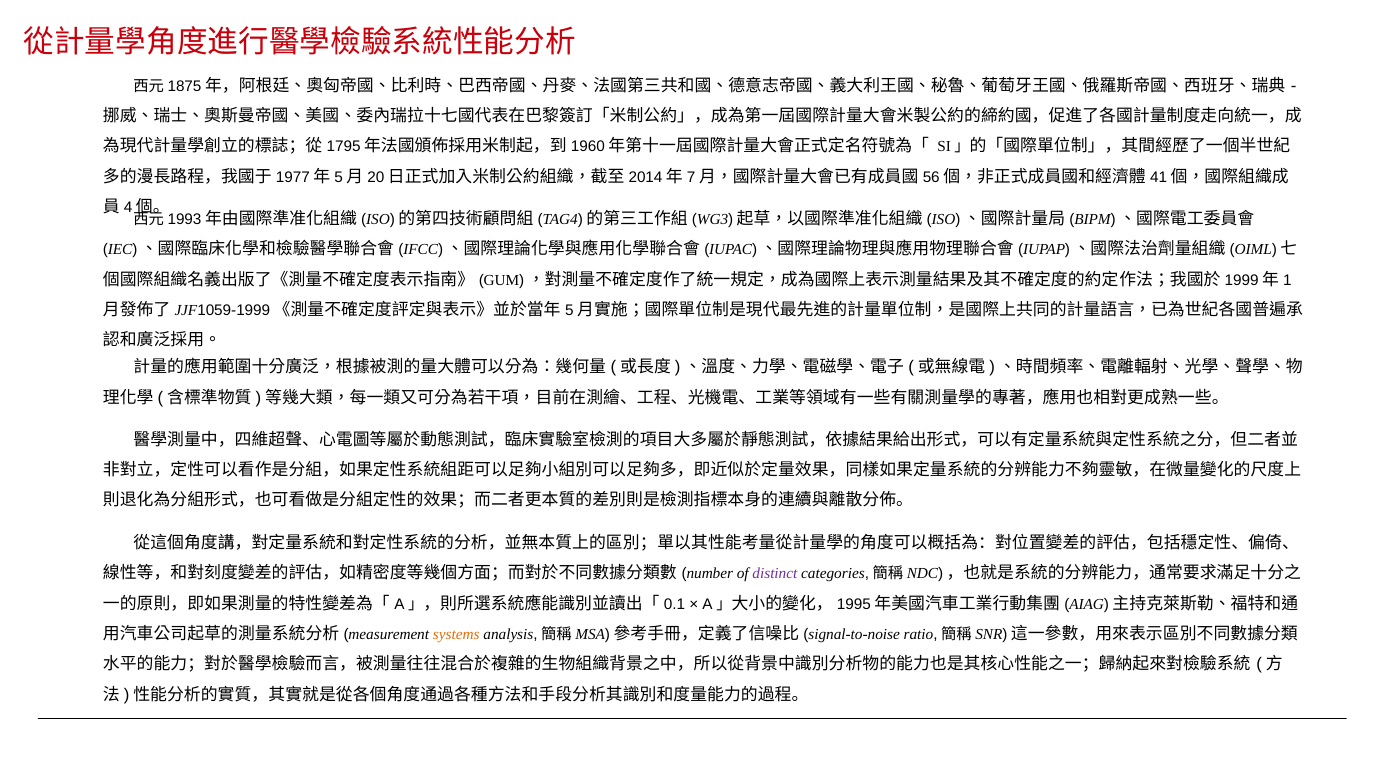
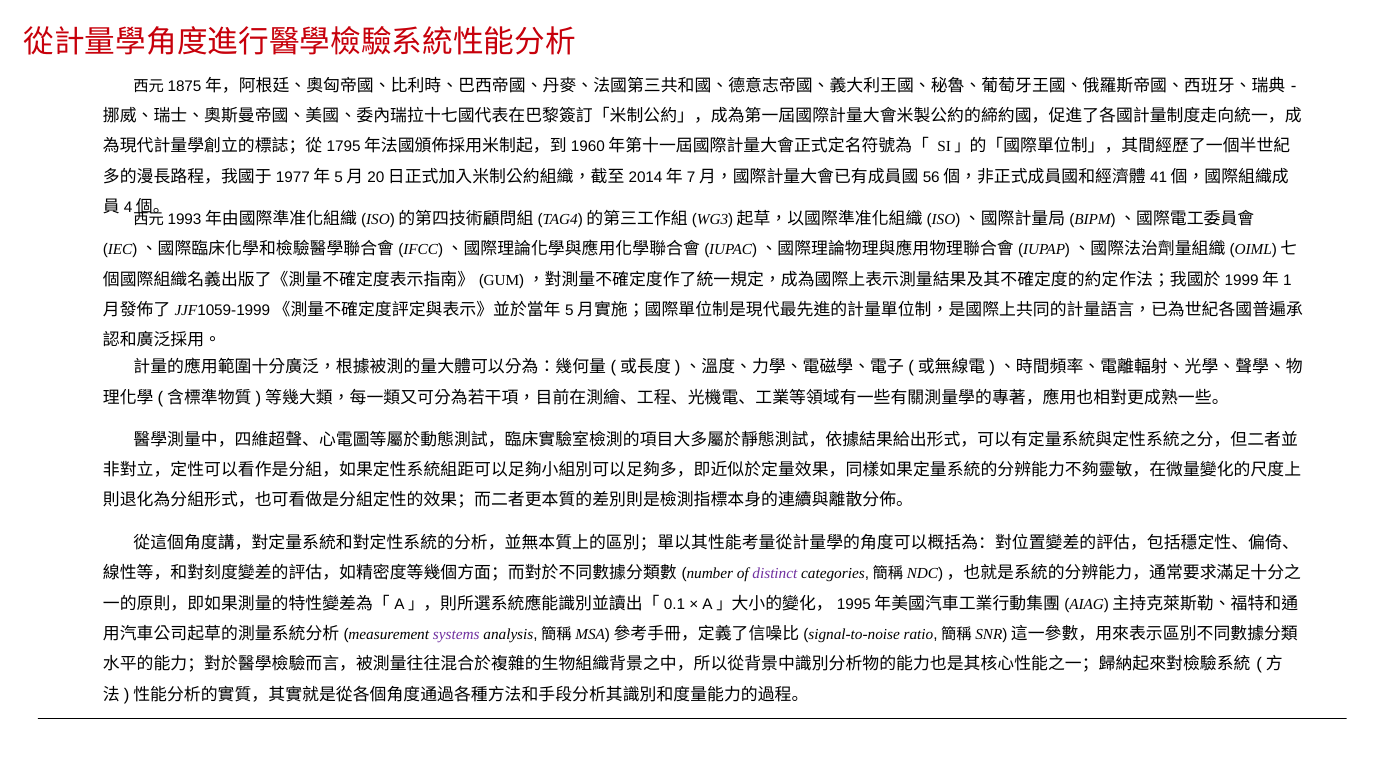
systems colour: orange -> purple (456, 635)
